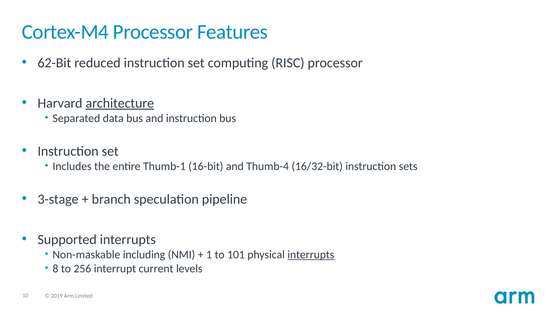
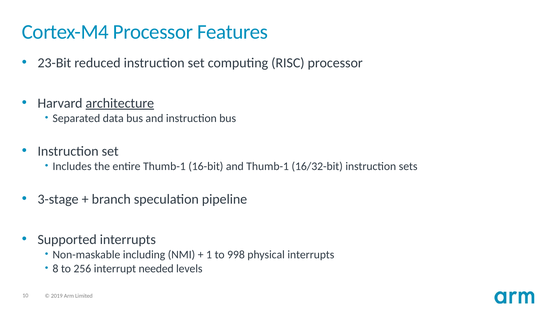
62-Bit: 62-Bit -> 23-Bit (54, 63)
and Thumb-4: Thumb-4 -> Thumb-1 (268, 166)
101: 101 -> 998 (236, 254)
interrupts underline: present -> none (311, 254)
current: current -> needed (156, 268)
